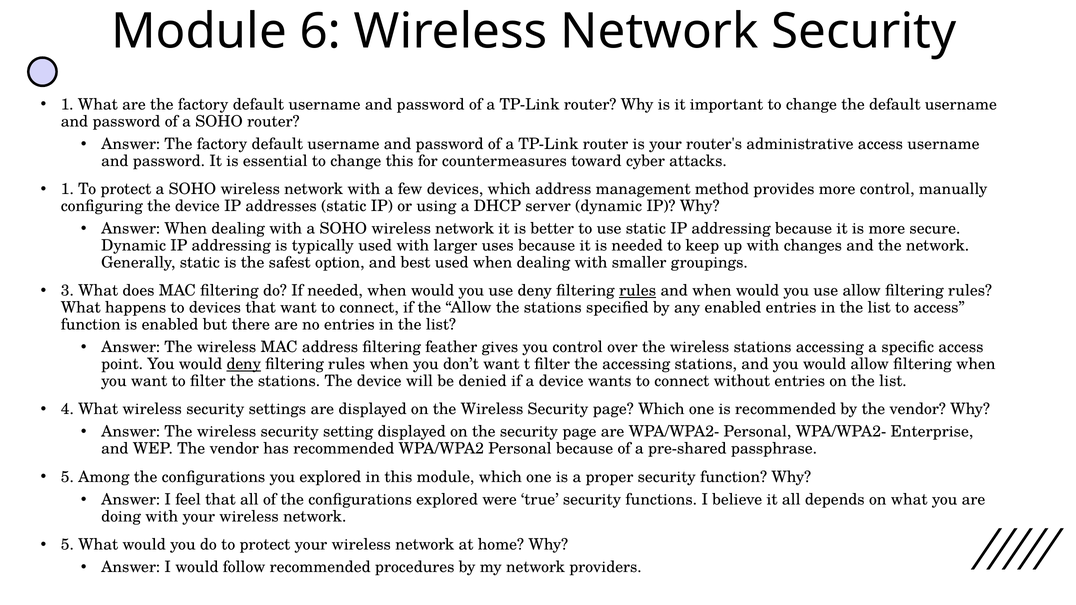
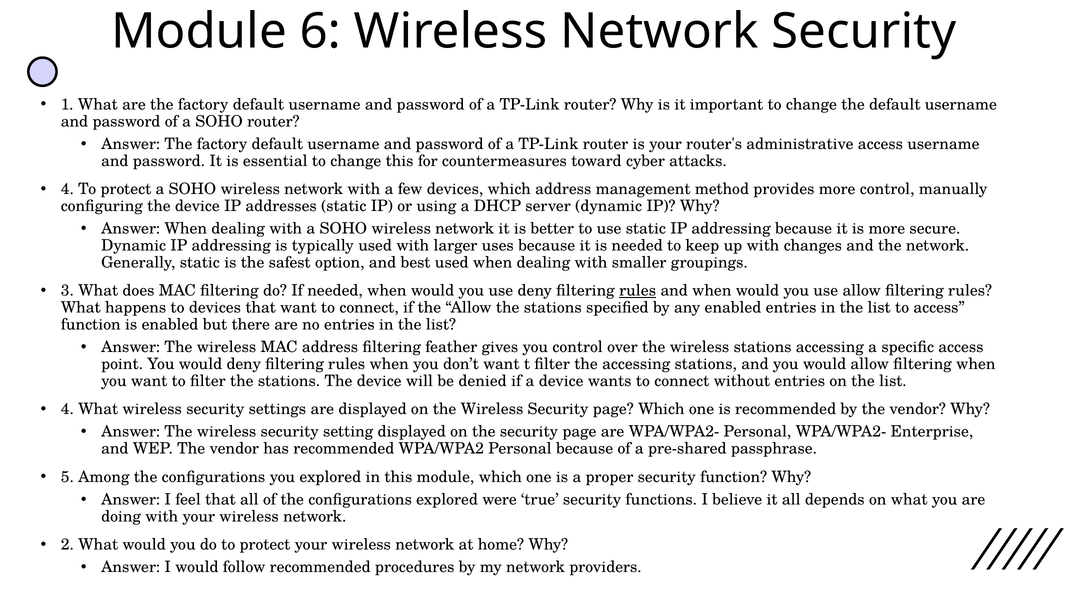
1: 1 -> 4 (67, 189)
deny underline: present -> none (244, 364)
5: 5 -> 2 (67, 545)
